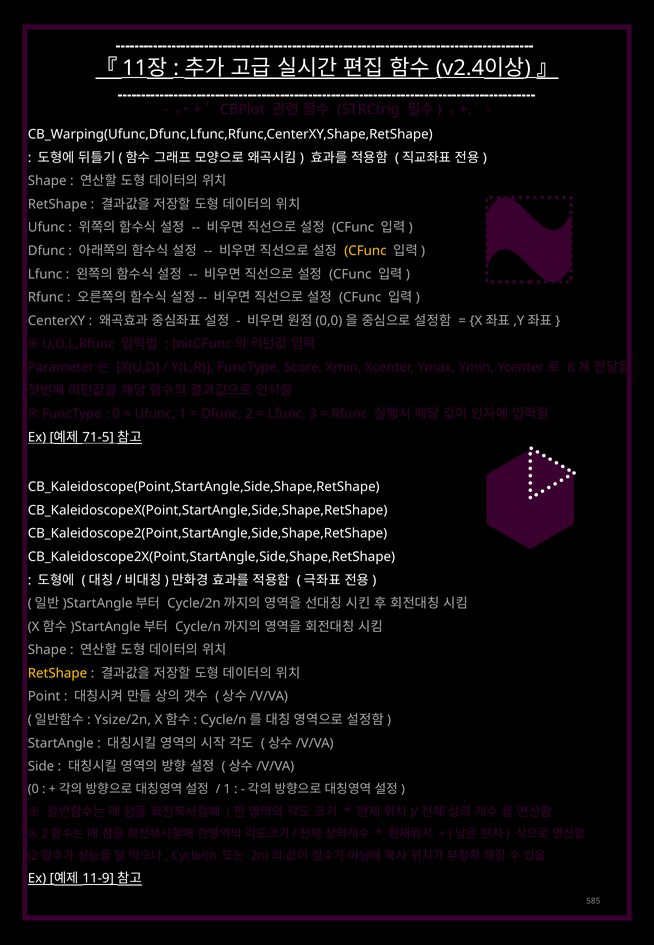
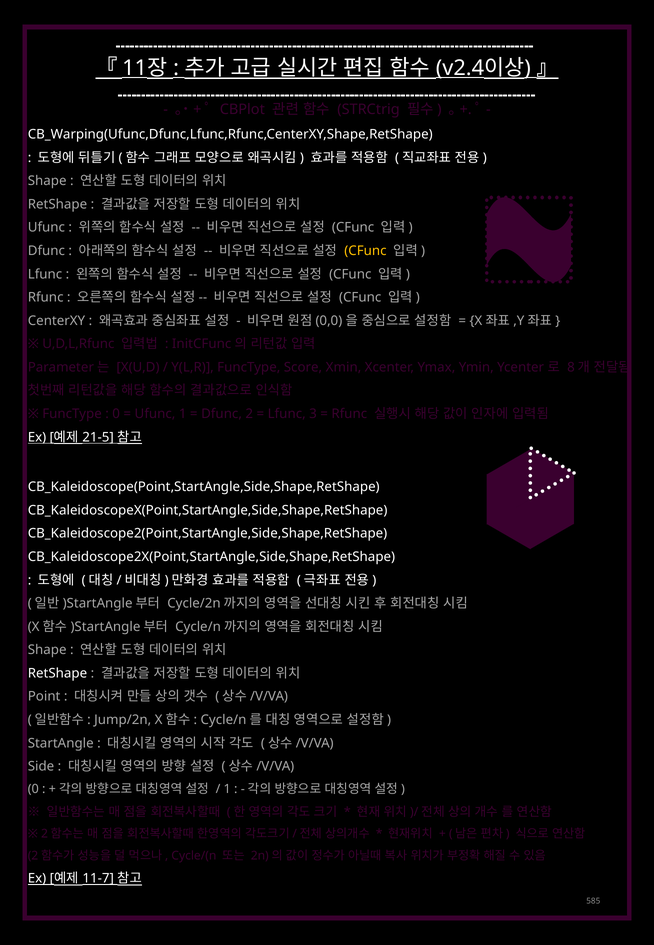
71-5: 71-5 -> 21-5 (98, 437)
RetShape colour: yellow -> white (57, 673)
Ysize/2n: Ysize/2n -> Jump/2n (123, 720)
11-9: 11-9 -> 11-7 (98, 878)
